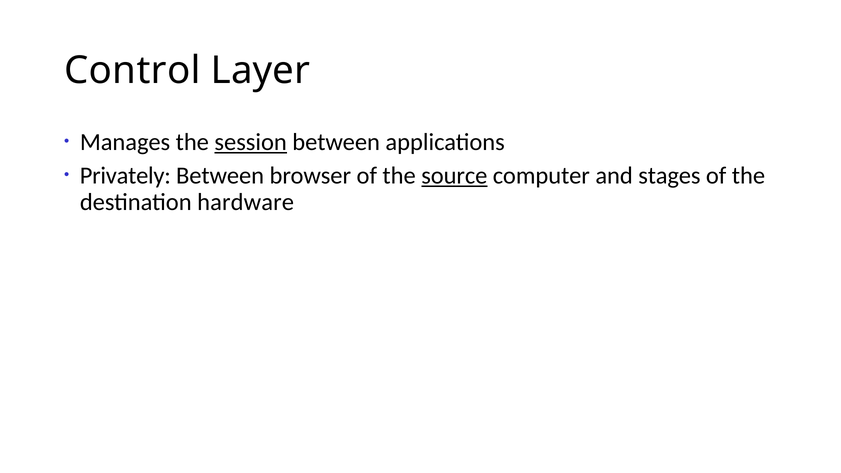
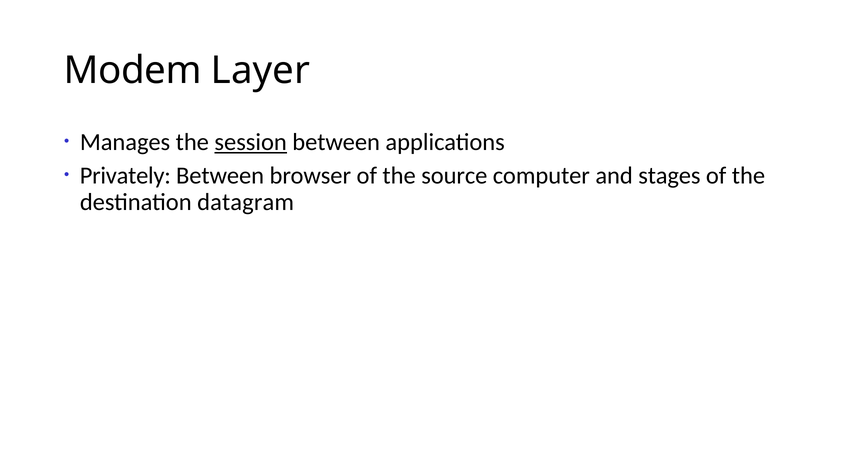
Control: Control -> Modem (133, 71)
source underline: present -> none (454, 176)
hardware: hardware -> datagram (246, 202)
